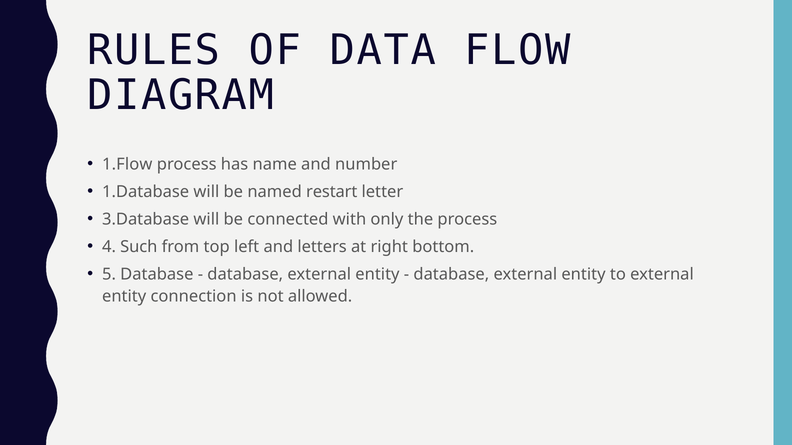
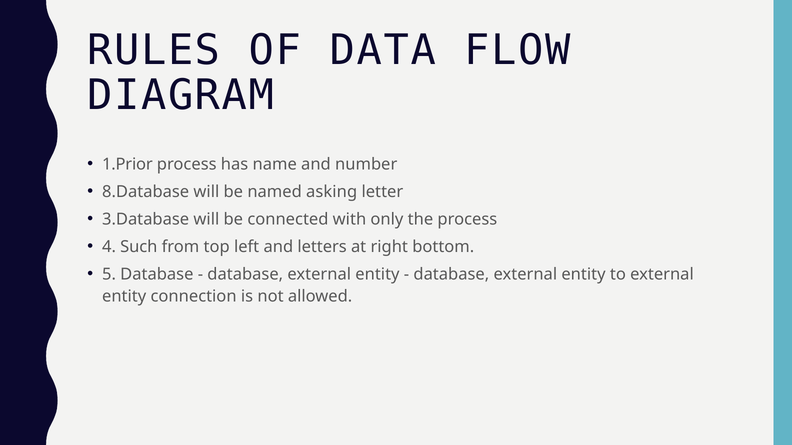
1.Flow: 1.Flow -> 1.Prior (127, 164)
1.Database: 1.Database -> 8.Database (146, 192)
restart: restart -> asking (332, 192)
